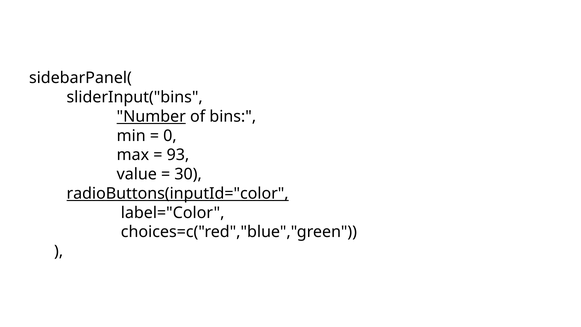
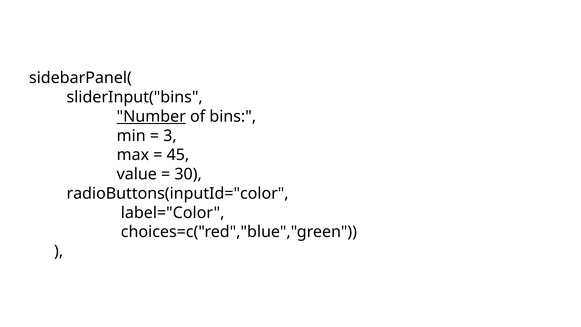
0: 0 -> 3 (170, 136)
93: 93 -> 45 (178, 155)
radioButtons(inputId="color underline: present -> none (178, 193)
